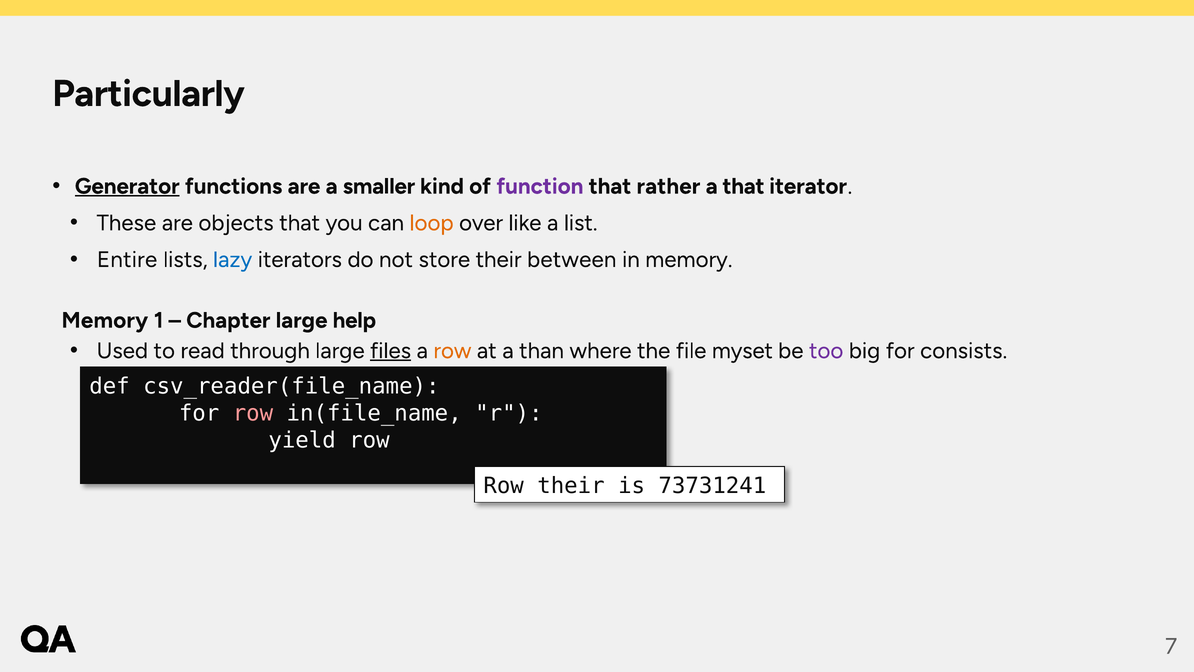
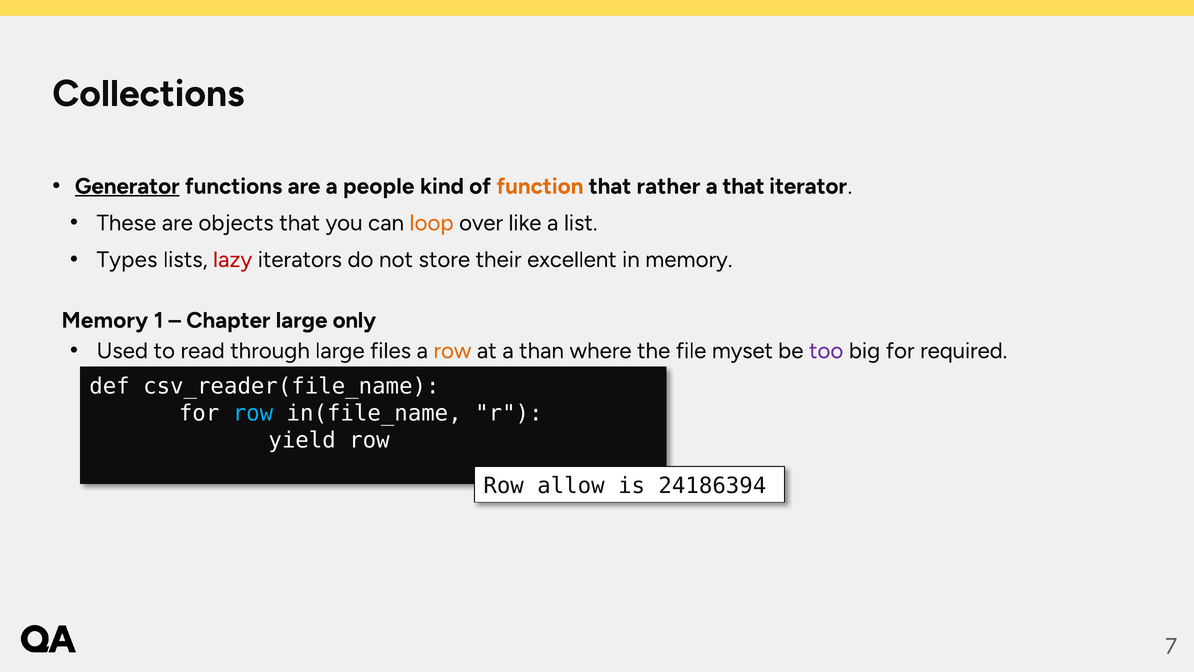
Particularly: Particularly -> Collections (148, 94)
smaller: smaller -> people (379, 186)
function colour: purple -> orange (540, 186)
Entire: Entire -> Types (127, 259)
lazy colour: blue -> red (233, 259)
between: between -> excellent (572, 259)
help: help -> only (354, 320)
files underline: present -> none (391, 351)
consists: consists -> required (964, 351)
row colour: pink -> light blue (253, 413)
Row their: their -> allow (571, 486)
73731241: 73731241 -> 24186394 (712, 486)
